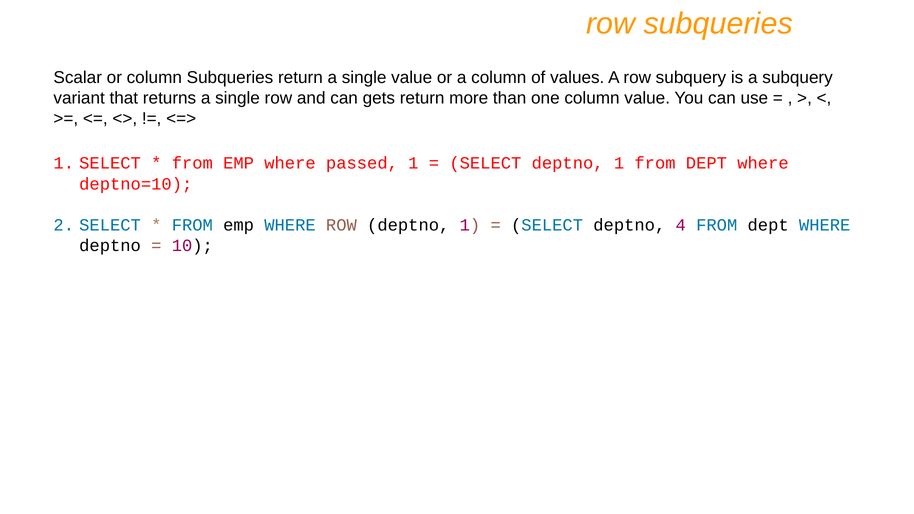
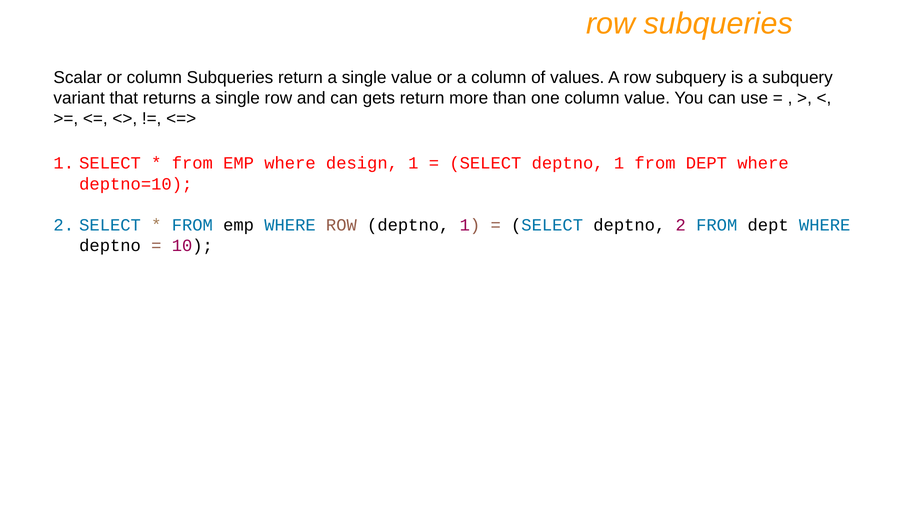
passed: passed -> design (362, 163)
deptno 4: 4 -> 2 (681, 225)
